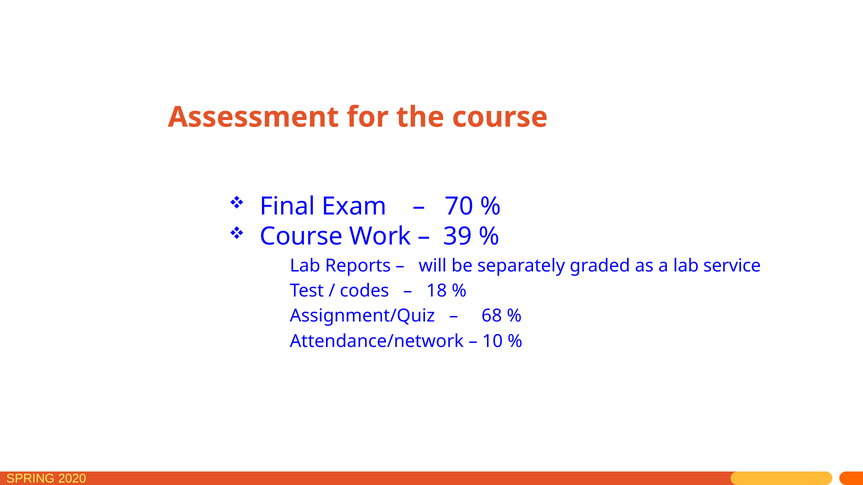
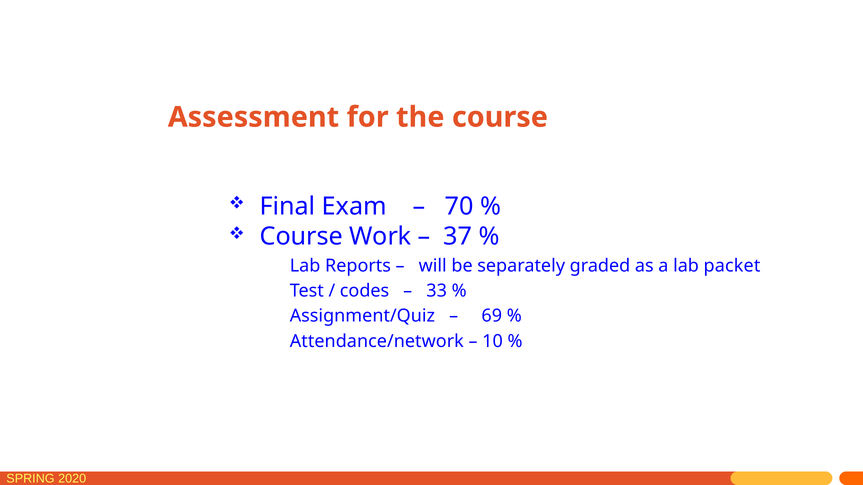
39: 39 -> 37 (458, 237)
service: service -> packet (732, 266)
18: 18 -> 33 (437, 291)
68: 68 -> 69 (492, 316)
